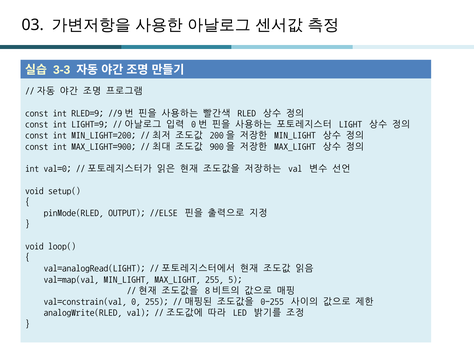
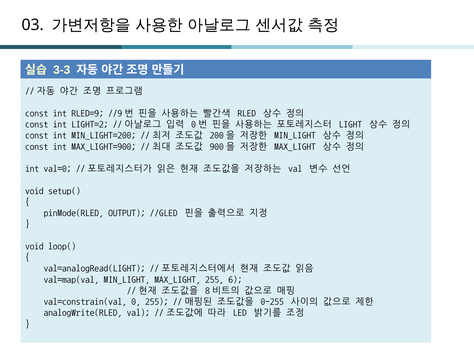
LIGHT=9: LIGHT=9 -> LIGHT=2 (90, 124)
//ELSE: //ELSE -> //GLED (164, 213)
5: 5 -> 6 (235, 279)
